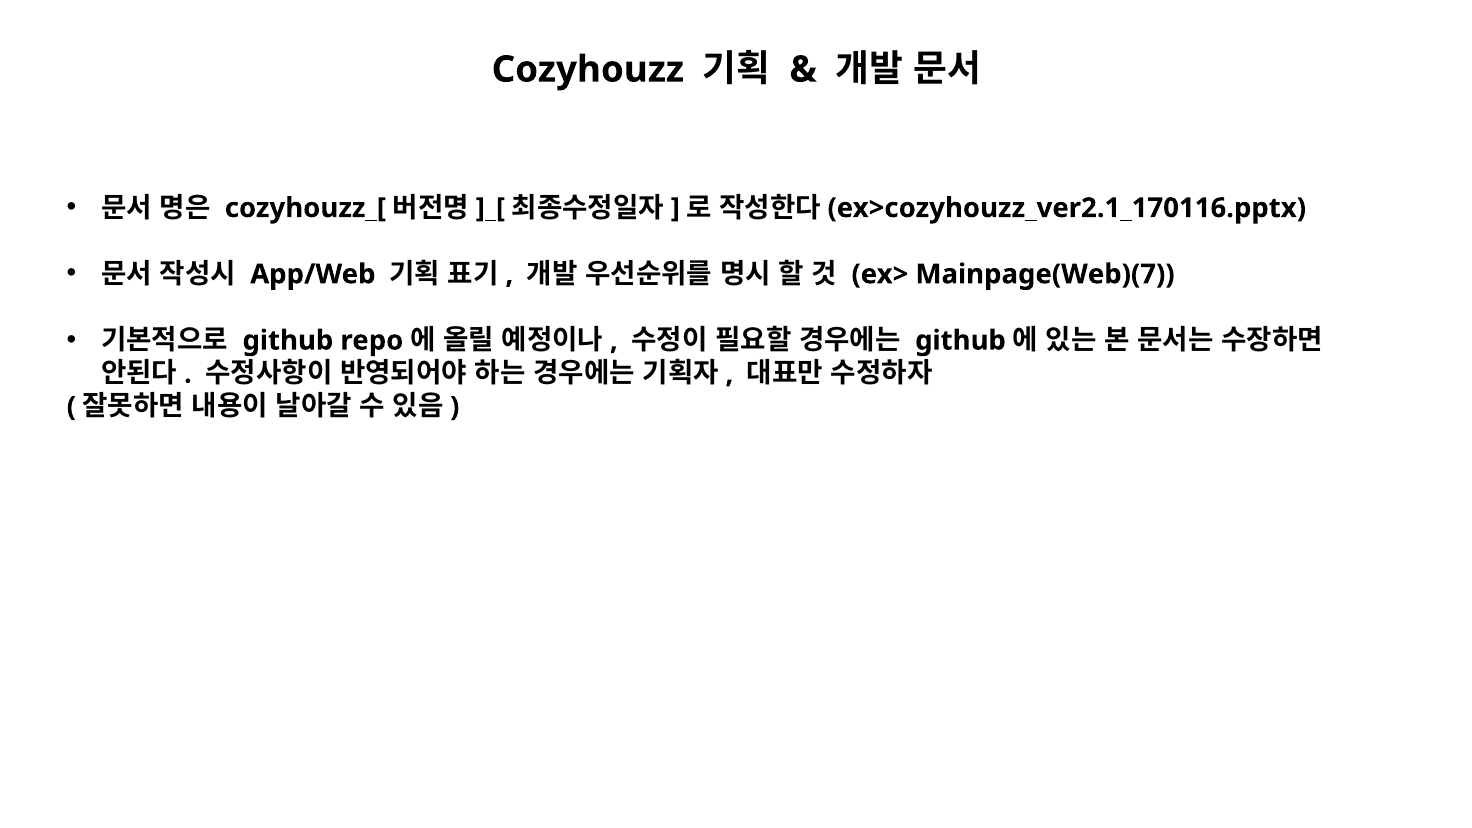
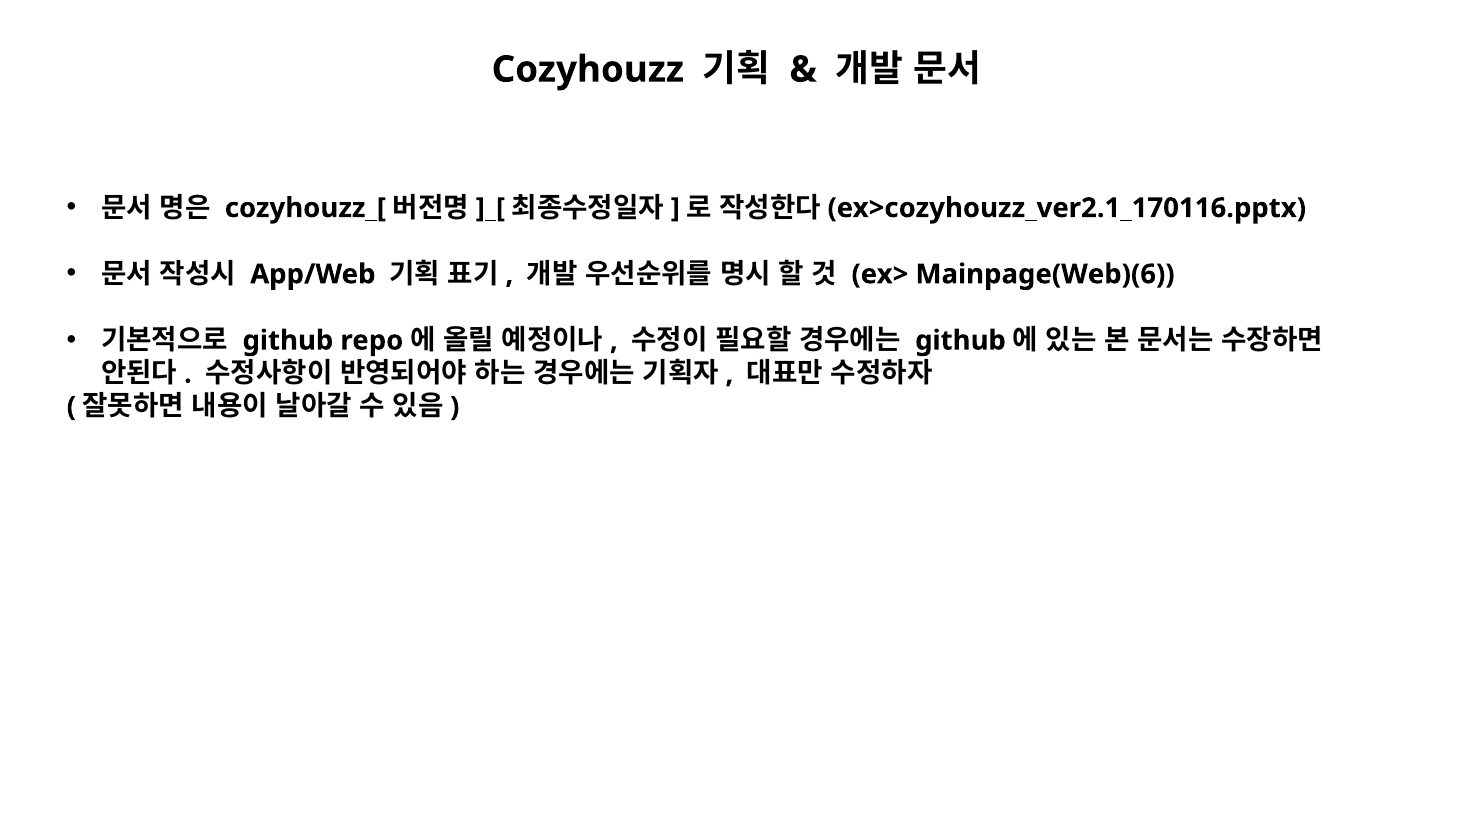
Mainpage(Web)(7: Mainpage(Web)(7 -> Mainpage(Web)(6 (1045, 274)
